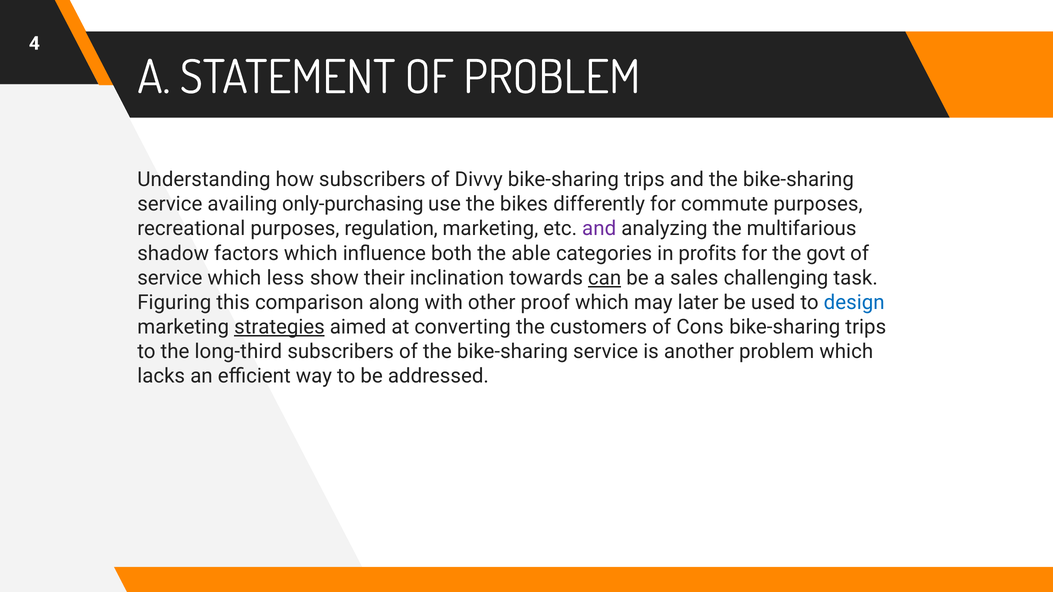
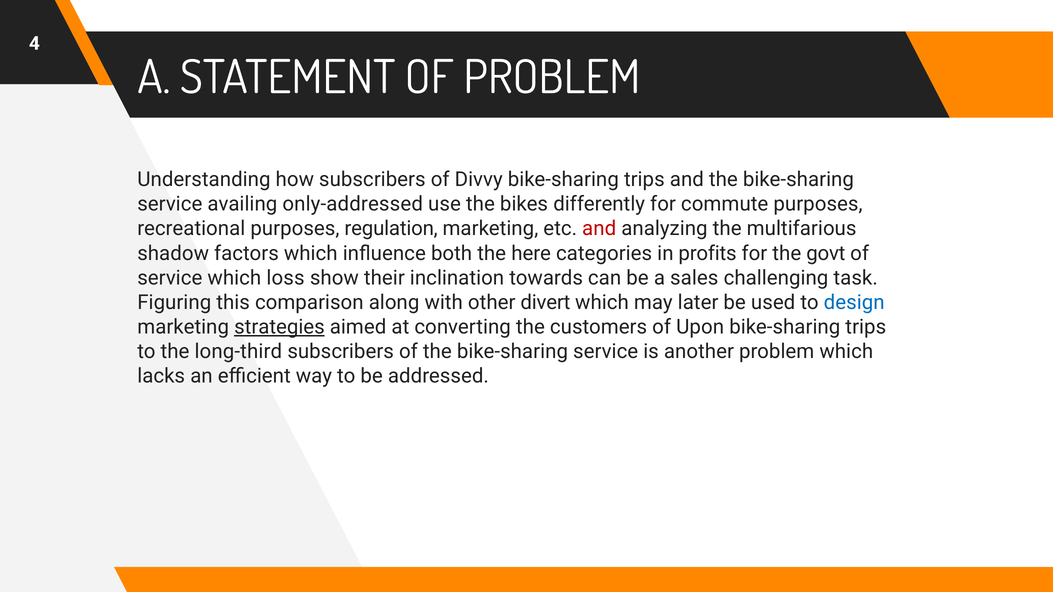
only-purchasing: only-purchasing -> only-addressed (353, 204)
and colour: purple -> red (599, 229)
able: able -> here (531, 253)
less: less -> loss (286, 278)
can underline: present -> none (605, 278)
proof: proof -> divert (545, 303)
Cons: Cons -> Upon (700, 327)
